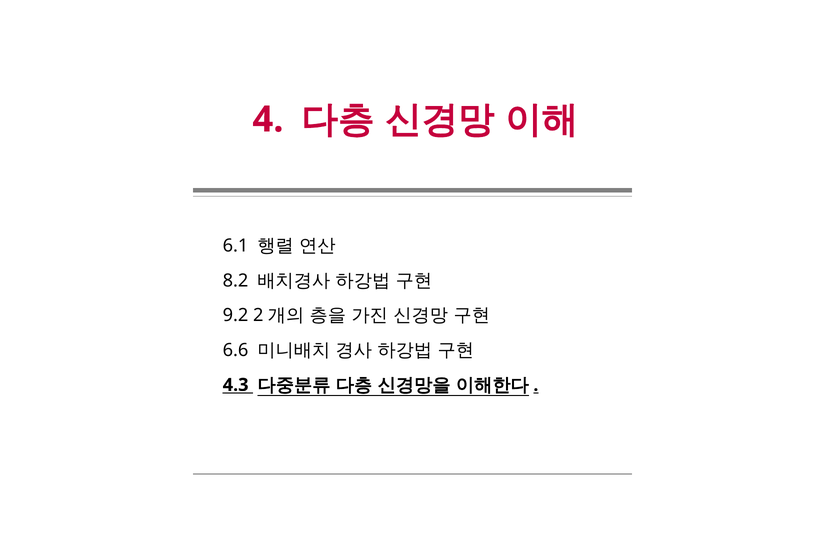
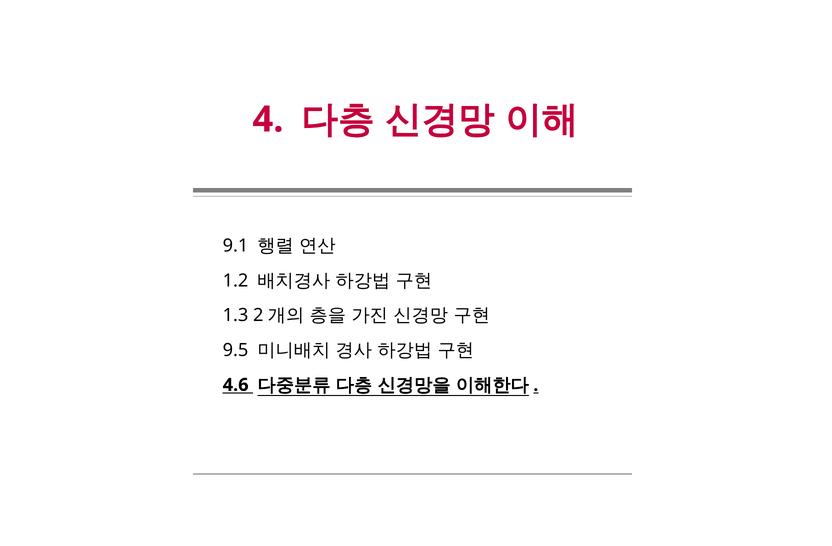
6.1: 6.1 -> 9.1 (236, 246)
8.2: 8.2 -> 1.2 (236, 281)
9.2: 9.2 -> 1.3 (236, 316)
6.6: 6.6 -> 9.5 (236, 350)
4.3: 4.3 -> 4.6 (236, 385)
